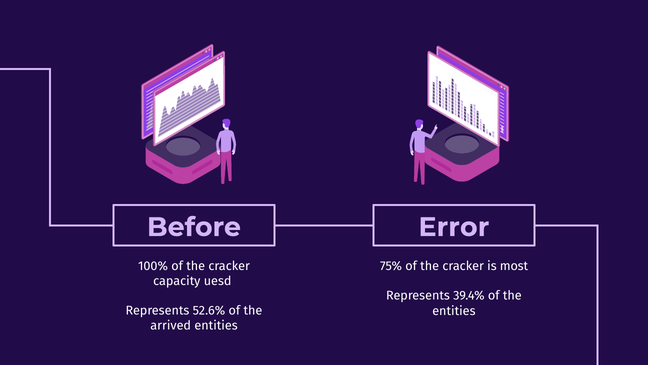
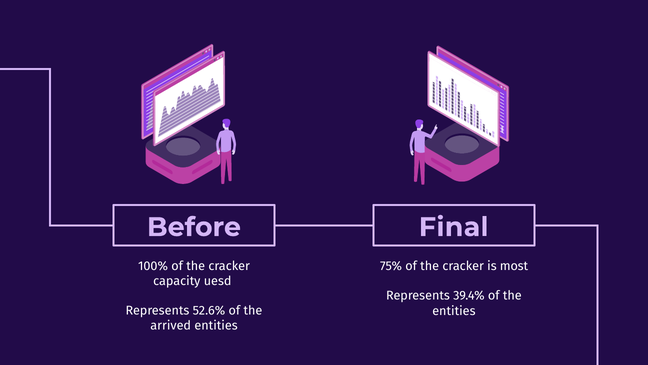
Error: Error -> Final (454, 227)
